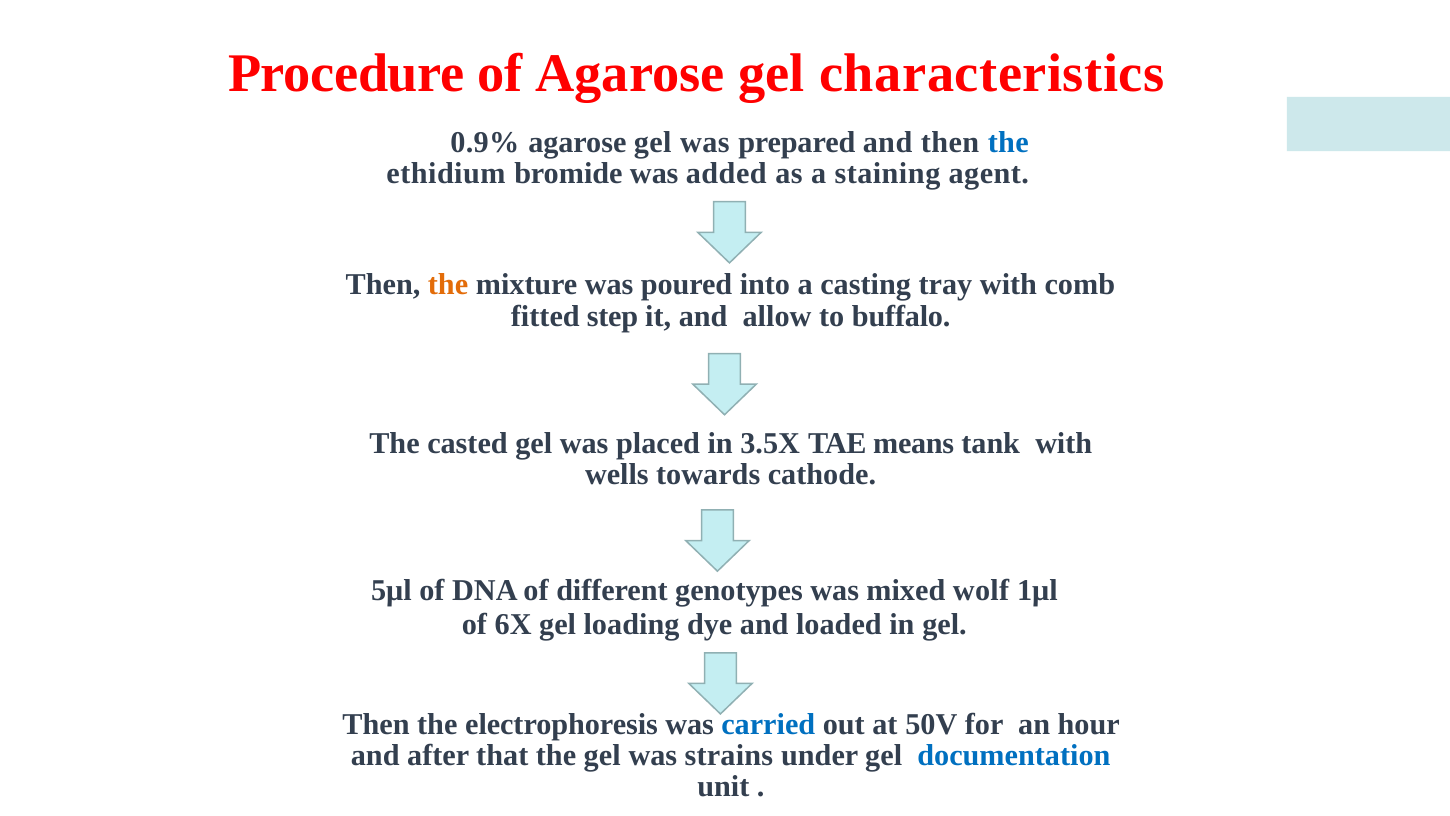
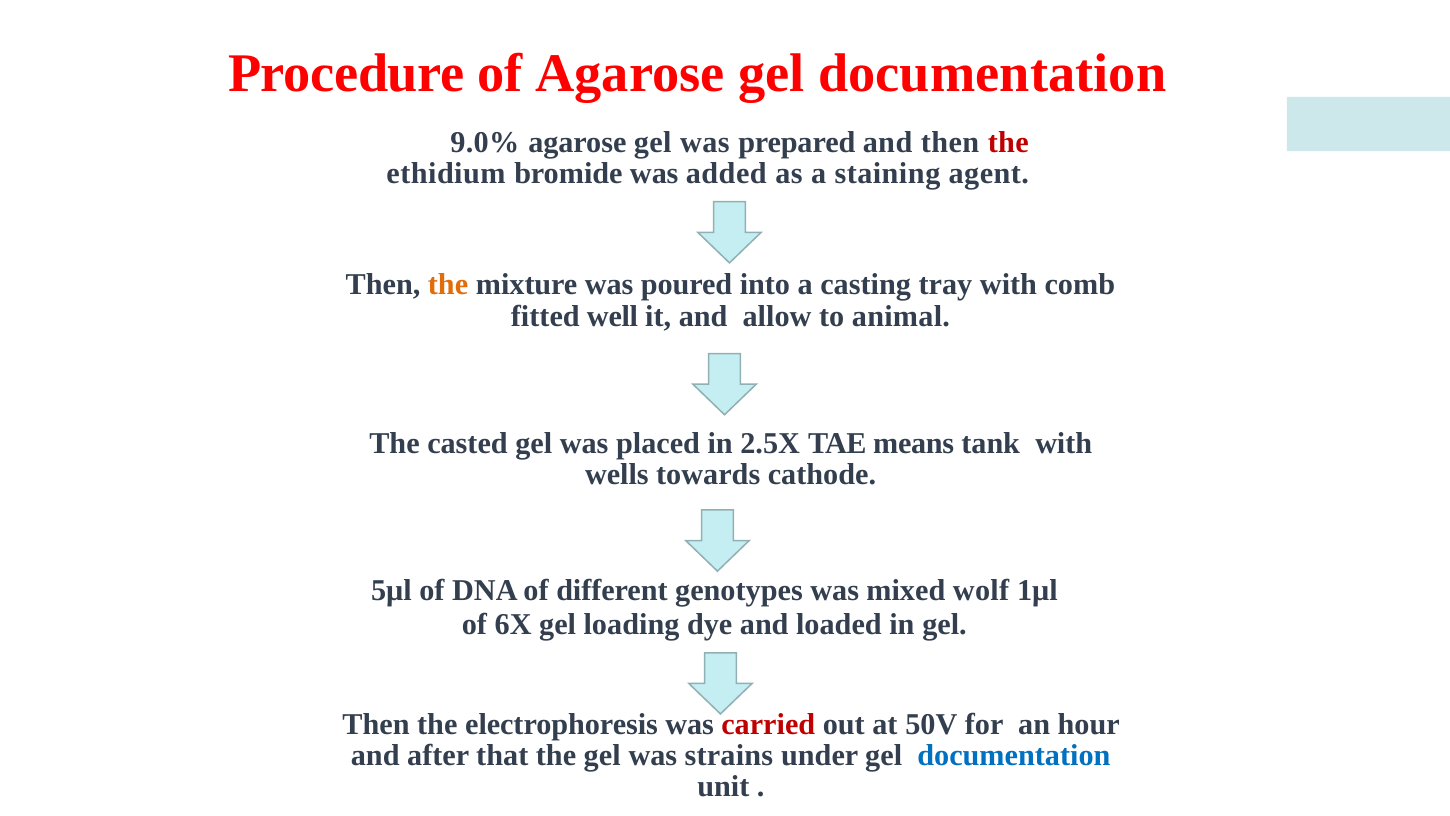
Agarose gel characteristics: characteristics -> documentation (992, 74)
0.9%: 0.9% -> 9.0% (485, 142)
the colour: blue -> red (1008, 142)
step: step -> well (613, 316)
buffalo: buffalo -> animal (901, 316)
3.5X: 3.5X -> 2.5X (770, 443)
carried colour: blue -> red (768, 724)
